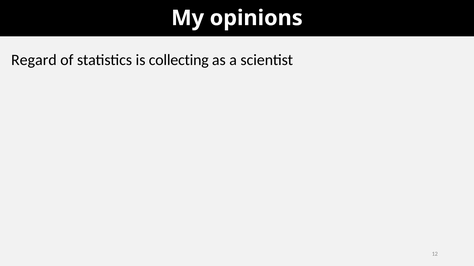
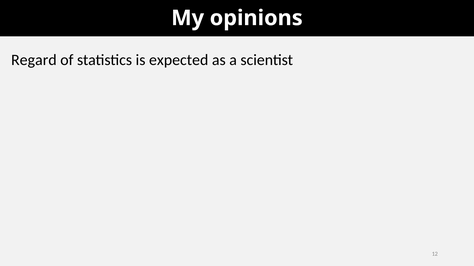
collecting: collecting -> expected (179, 60)
